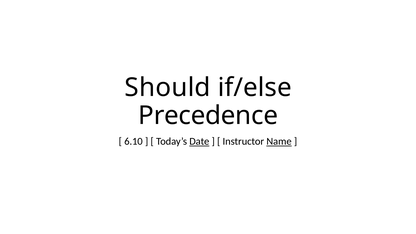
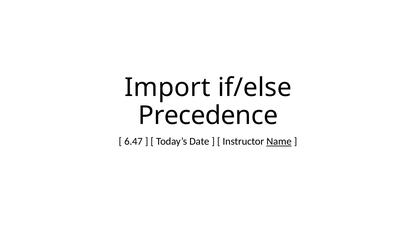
Should: Should -> Import (168, 87)
6.10: 6.10 -> 6.47 (133, 142)
Date underline: present -> none (199, 142)
